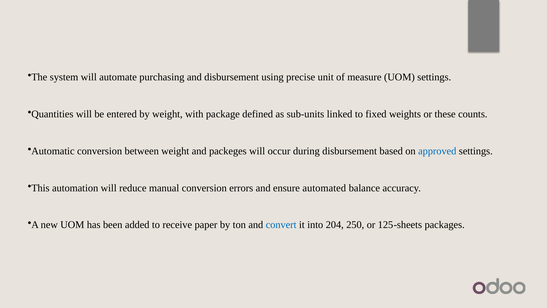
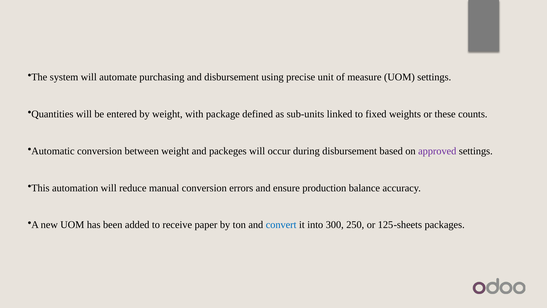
approved colour: blue -> purple (437, 151)
automated: automated -> production (324, 188)
204: 204 -> 300 (335, 225)
